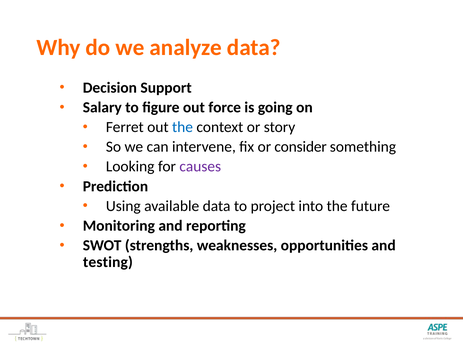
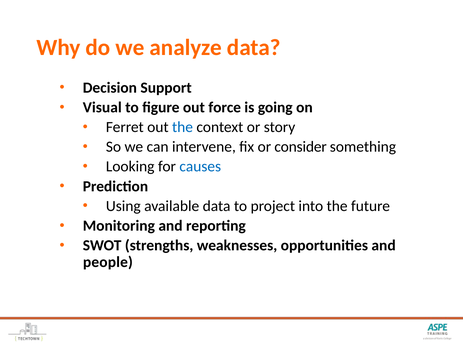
Salary: Salary -> Visual (102, 107)
causes colour: purple -> blue (200, 167)
testing: testing -> people (108, 262)
